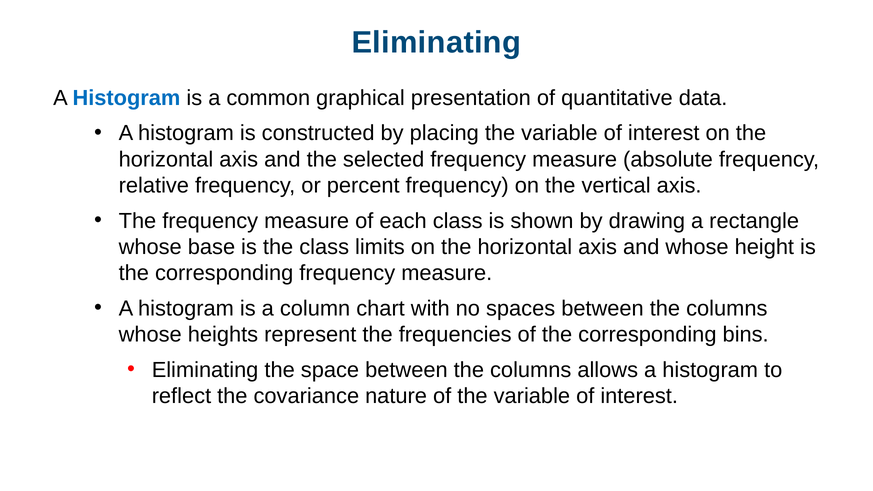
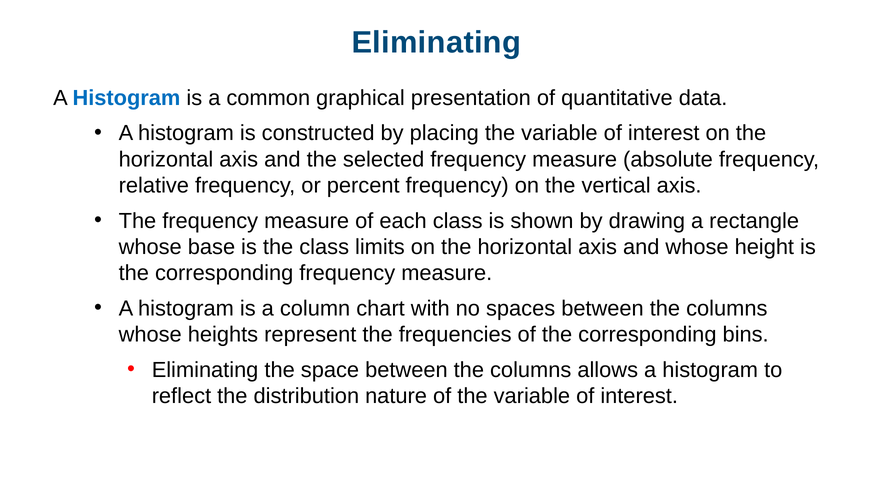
covariance: covariance -> distribution (306, 396)
